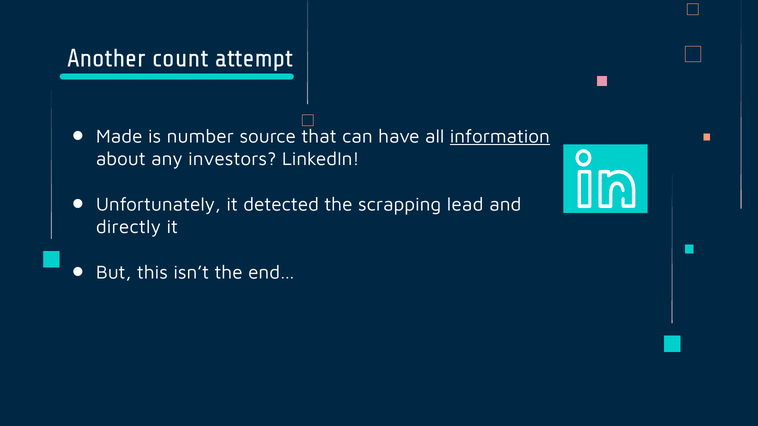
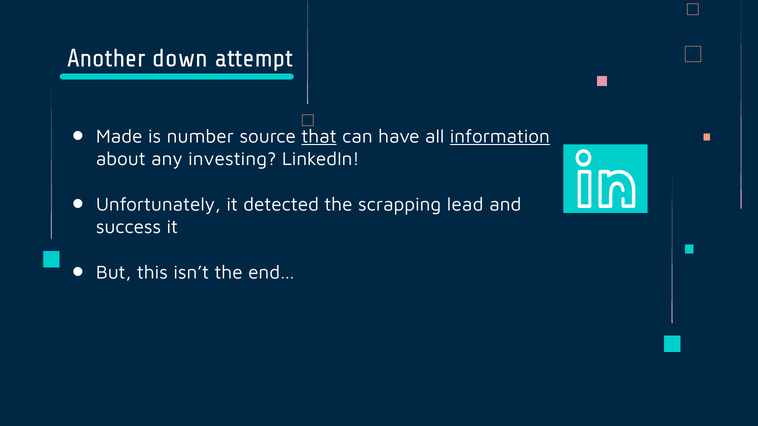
count: count -> down (180, 59)
that underline: none -> present (319, 136)
investors: investors -> investing (232, 159)
directly: directly -> success (129, 227)
